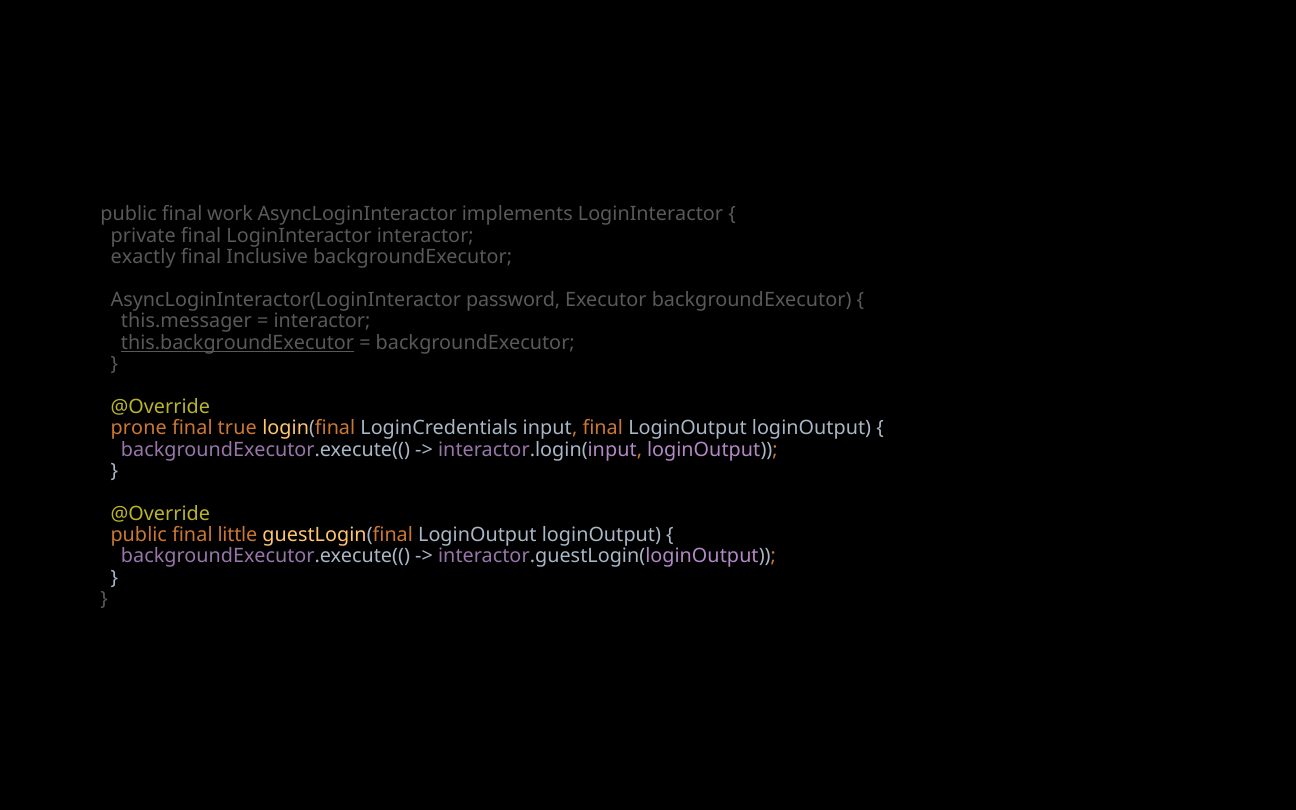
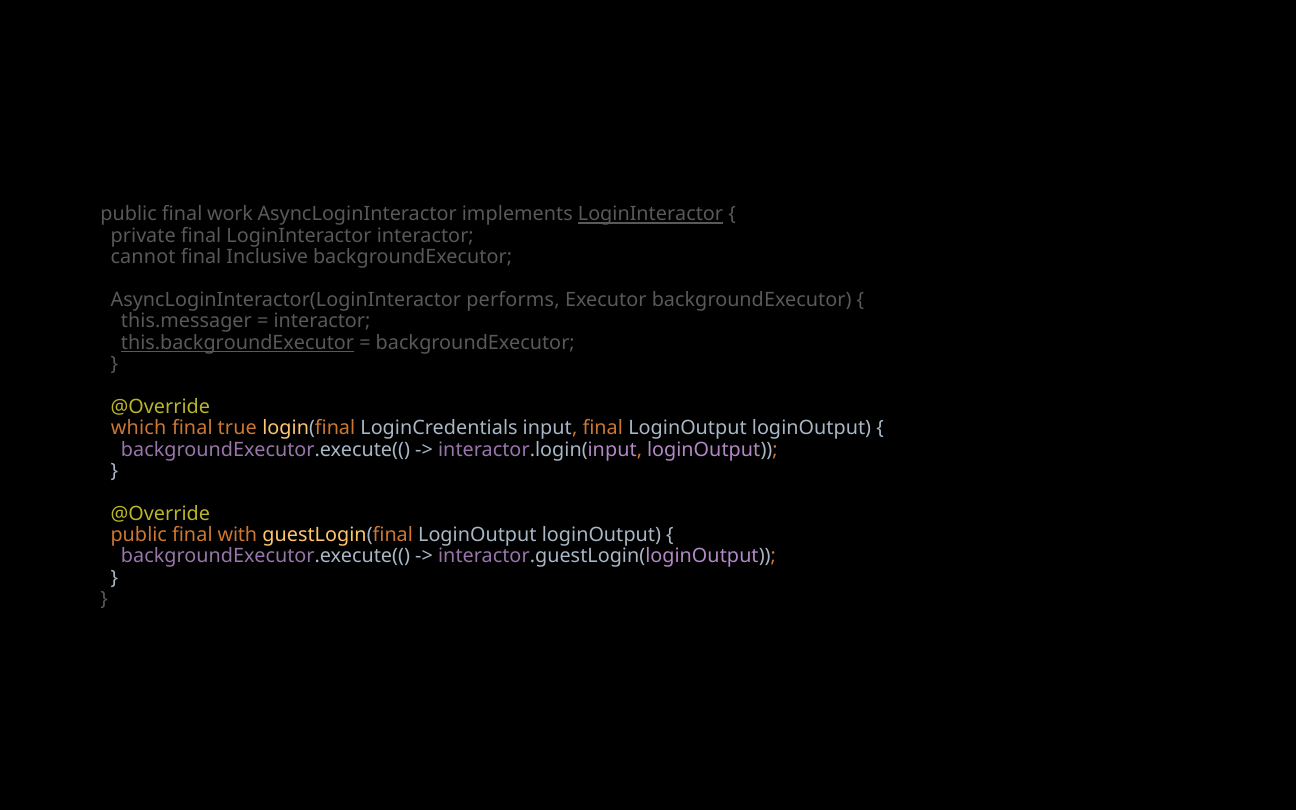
LoginInteractor underline: none -> present (650, 214)
exactly: exactly -> cannot (143, 257)
password: password -> performs (513, 300)
prone: prone -> which (139, 428)
little: little -> with (237, 535)
